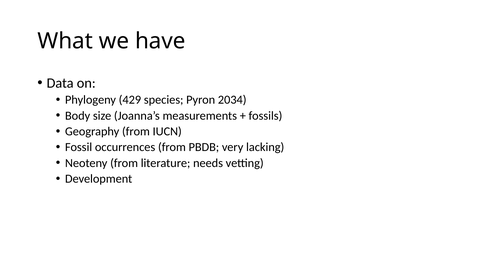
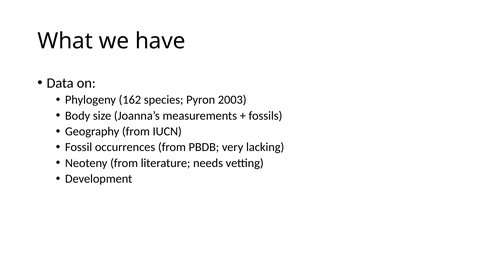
429: 429 -> 162 (130, 100)
2034: 2034 -> 2003 (232, 100)
